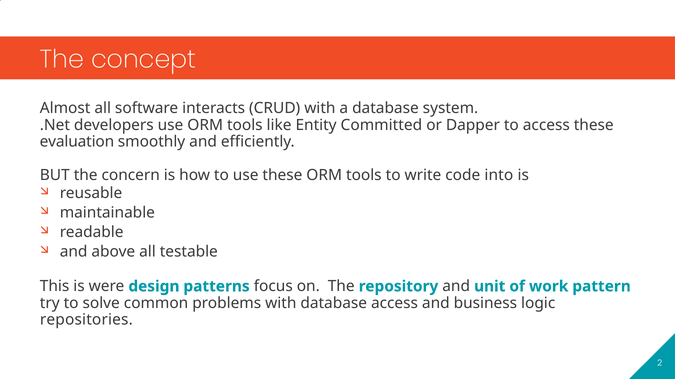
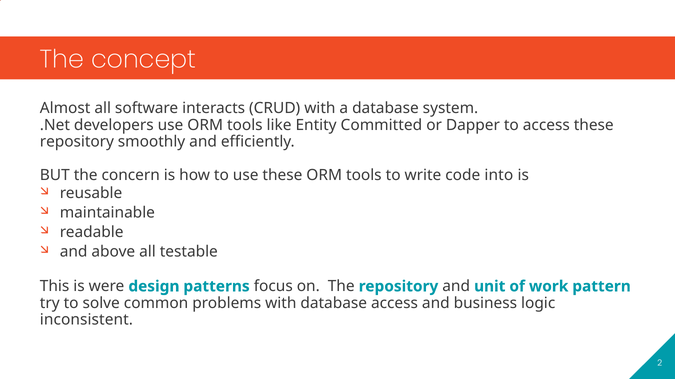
evaluation: evaluation -> repository (77, 142)
repositories: repositories -> inconsistent (86, 320)
